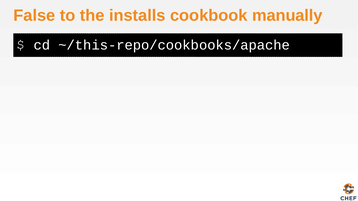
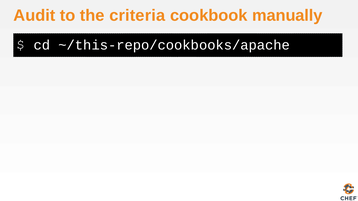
False: False -> Audit (34, 15)
installs: installs -> criteria (137, 15)
